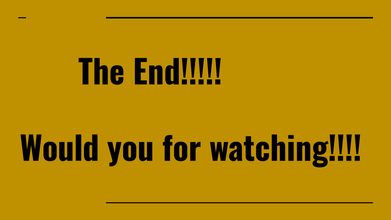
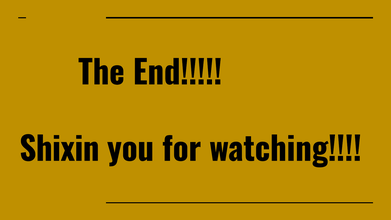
Would: Would -> Shixin (59, 150)
